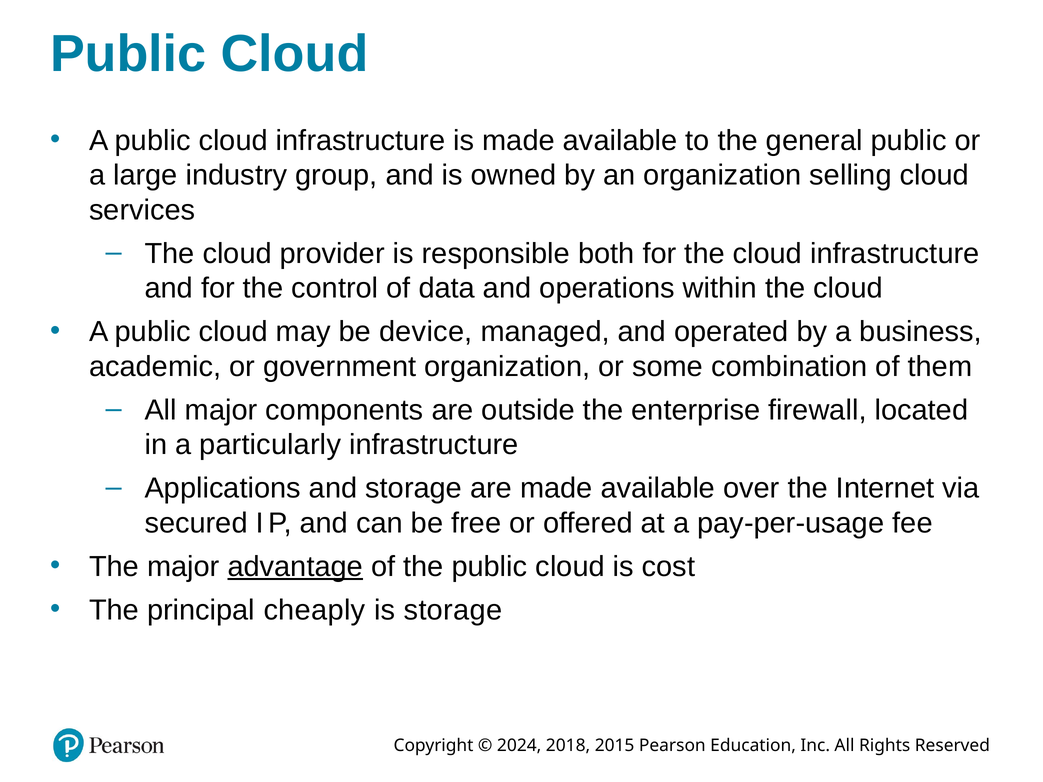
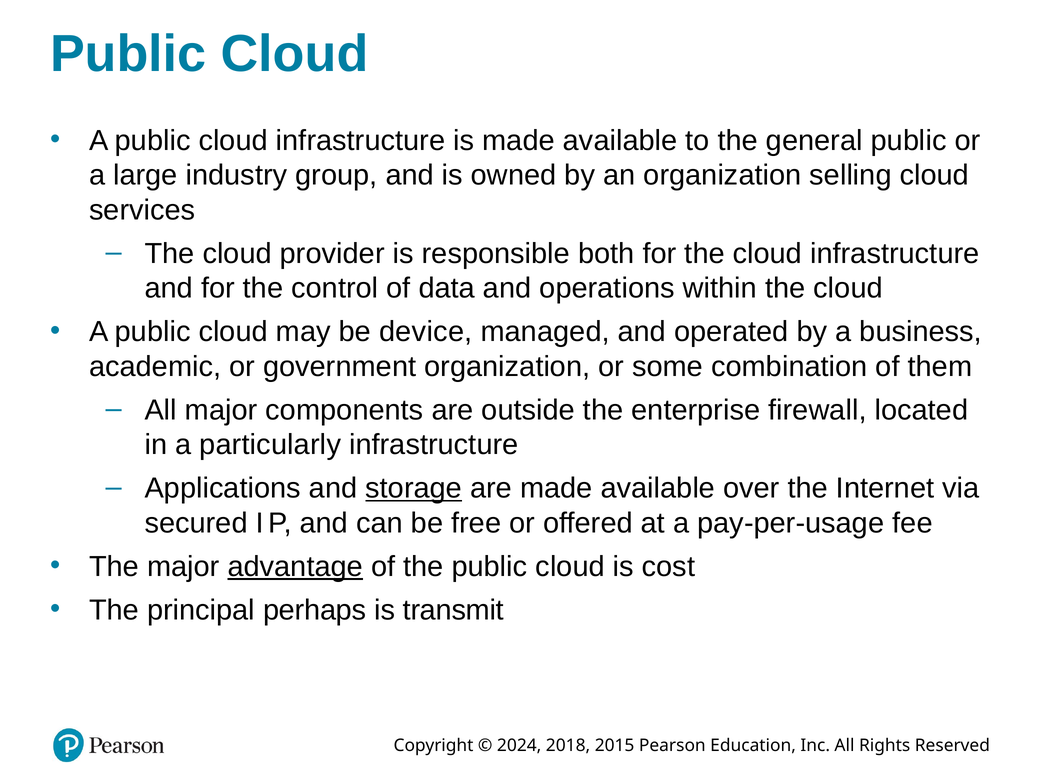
storage underline: none -> present (414, 488)
cheaply: cheaply -> perhaps (315, 610)
is storage: storage -> transmit (453, 610)
